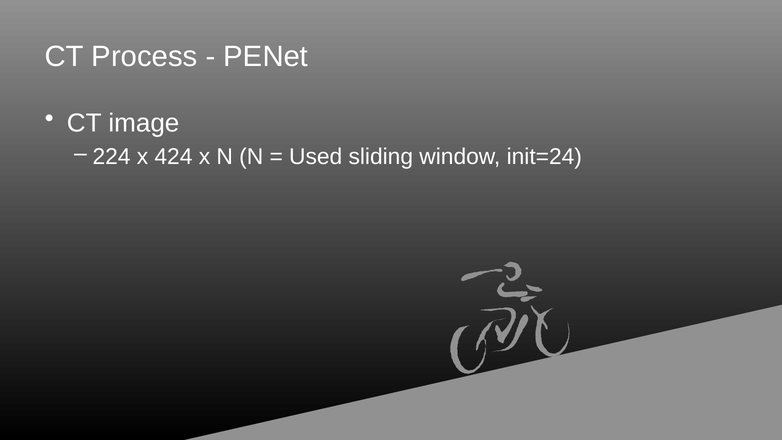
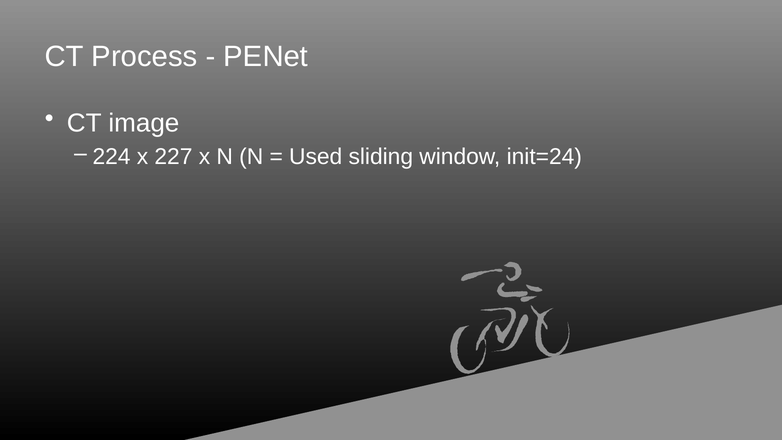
424: 424 -> 227 (173, 157)
